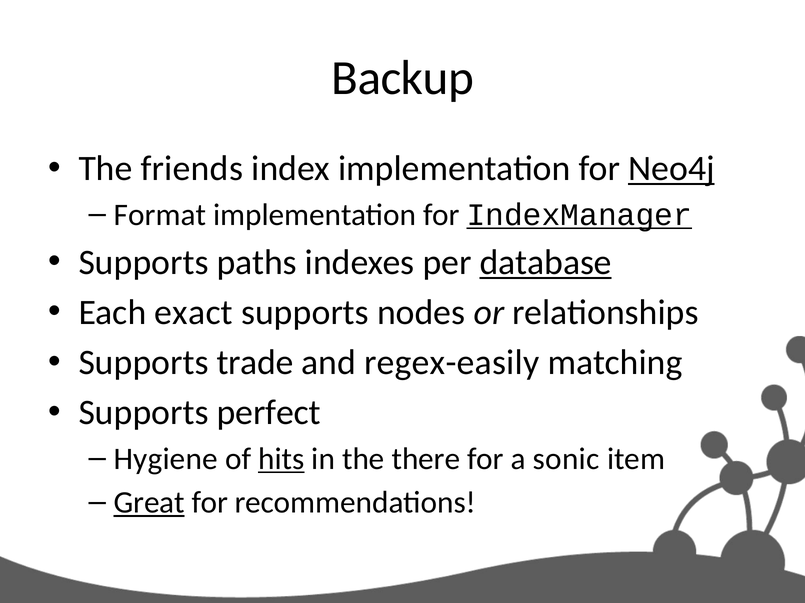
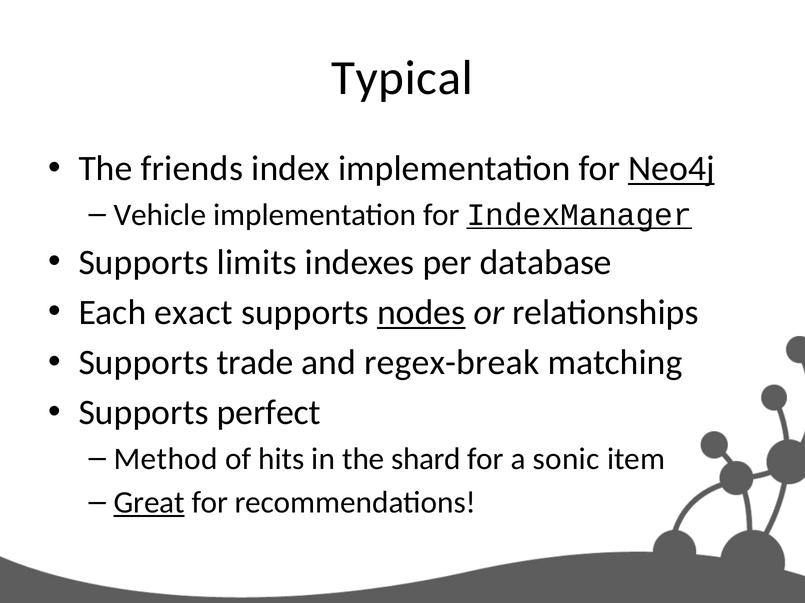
Backup: Backup -> Typical (402, 78)
Format: Format -> Vehicle (160, 215)
paths: paths -> limits (257, 263)
database underline: present -> none (546, 263)
nodes underline: none -> present (421, 313)
regex-easily: regex-easily -> regex-break (452, 363)
Hygiene: Hygiene -> Method (166, 459)
hits underline: present -> none (281, 459)
there: there -> shard (426, 459)
